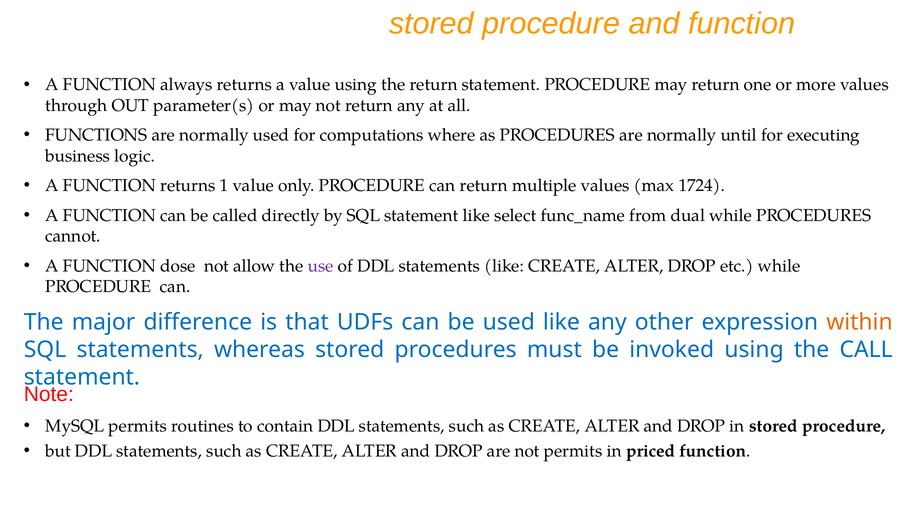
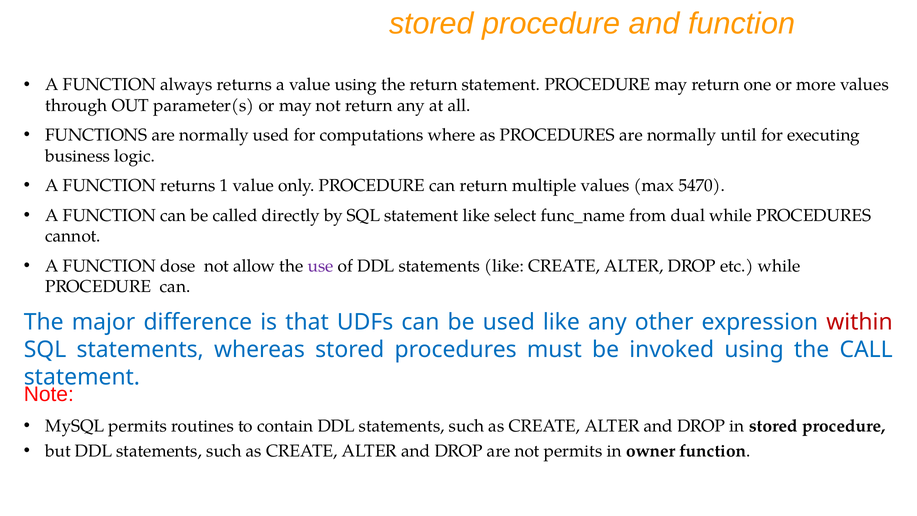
1724: 1724 -> 5470 (702, 186)
within colour: orange -> red (859, 322)
priced: priced -> owner (651, 451)
